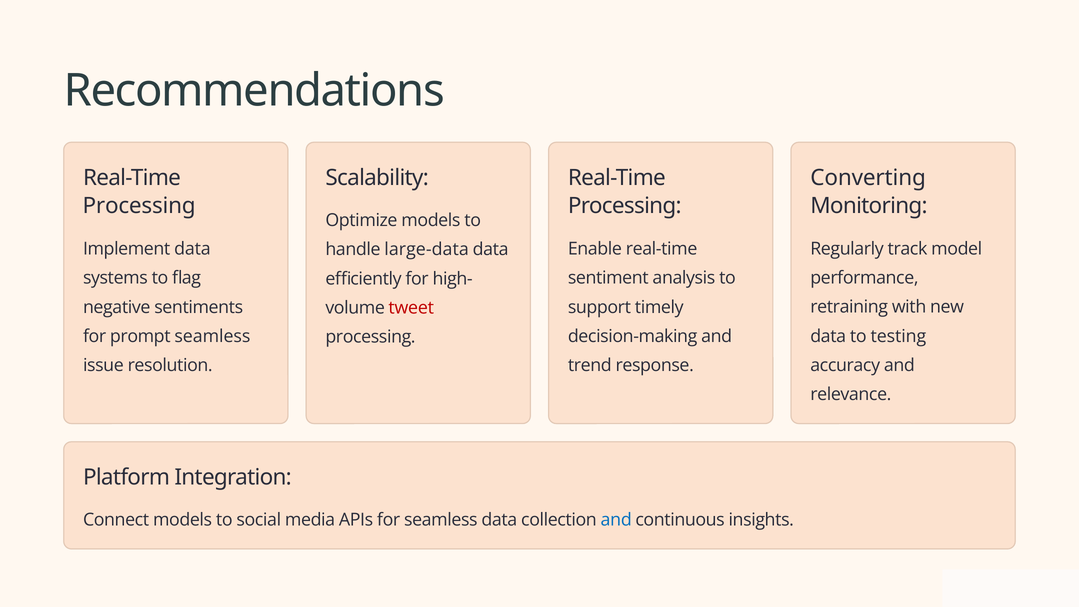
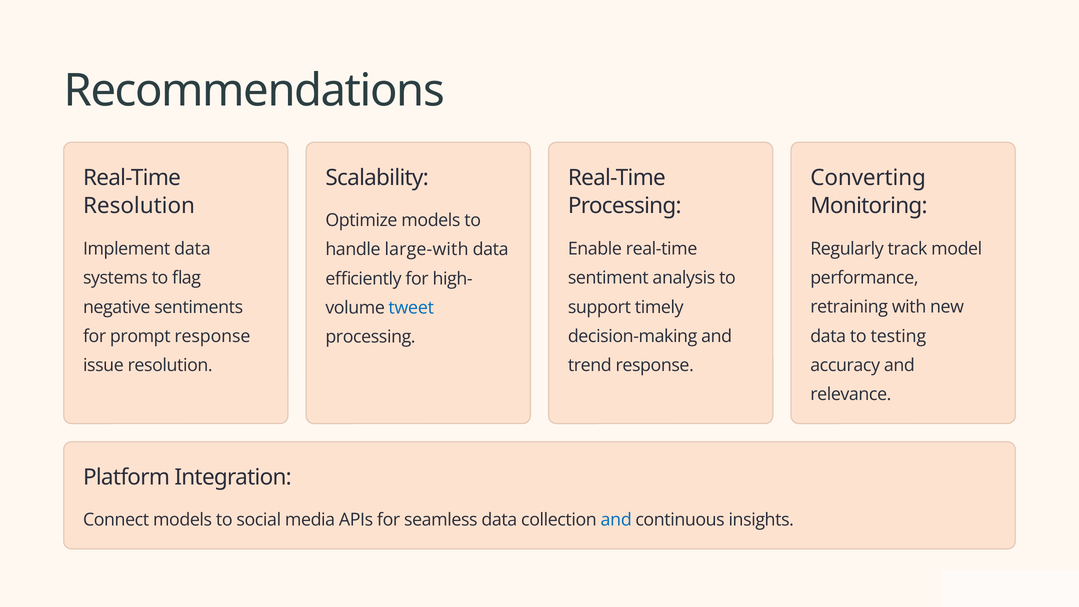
Processing: Processing -> Resolution (139, 206)
large-data: large-data -> large-with (427, 250)
tweet colour: red -> blue (411, 308)
prompt seamless: seamless -> response (212, 336)
